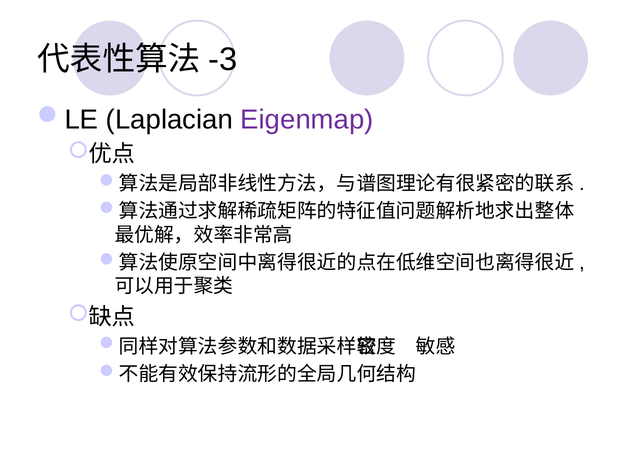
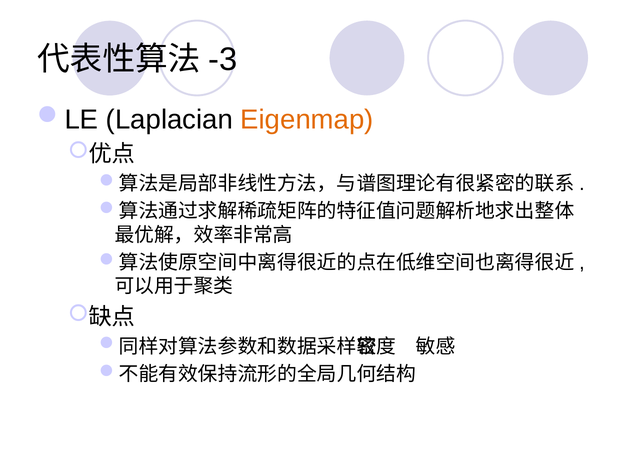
Eigenmap colour: purple -> orange (307, 120)
